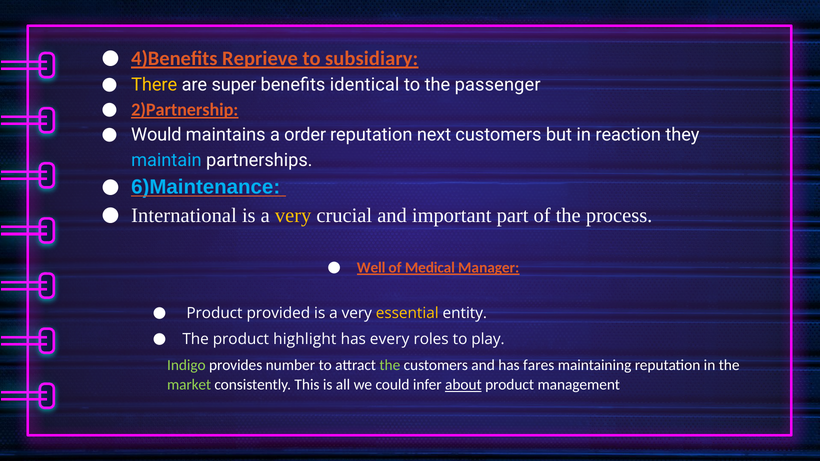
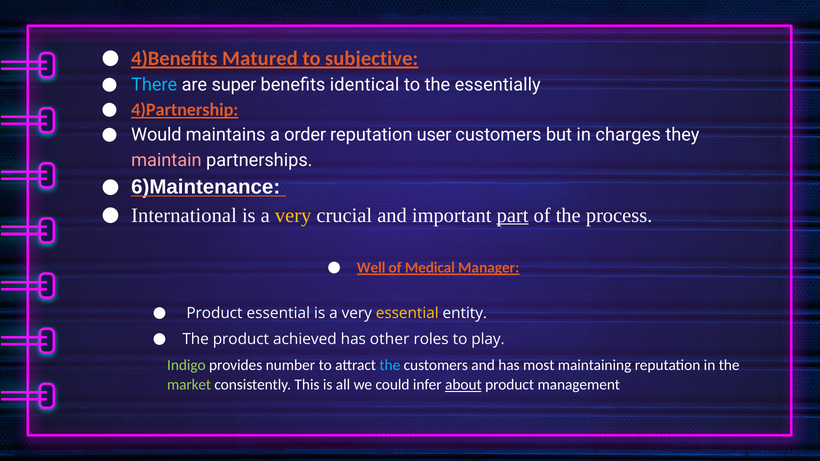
Reprieve: Reprieve -> Matured (260, 58)
subsidiary: subsidiary -> subjective (372, 58)
There colour: yellow -> light blue (154, 85)
passenger: passenger -> essentially (498, 85)
2)Partnership: 2)Partnership -> 4)Partnership (185, 110)
next: next -> user (434, 135)
reaction: reaction -> charges (628, 135)
maintain colour: light blue -> pink (166, 160)
6)Maintenance colour: light blue -> white (206, 187)
part underline: none -> present (513, 215)
Product provided: provided -> essential (278, 313)
highlight: highlight -> achieved (305, 339)
every: every -> other (390, 339)
the colour: light green -> light blue (390, 366)
fares: fares -> most (539, 366)
